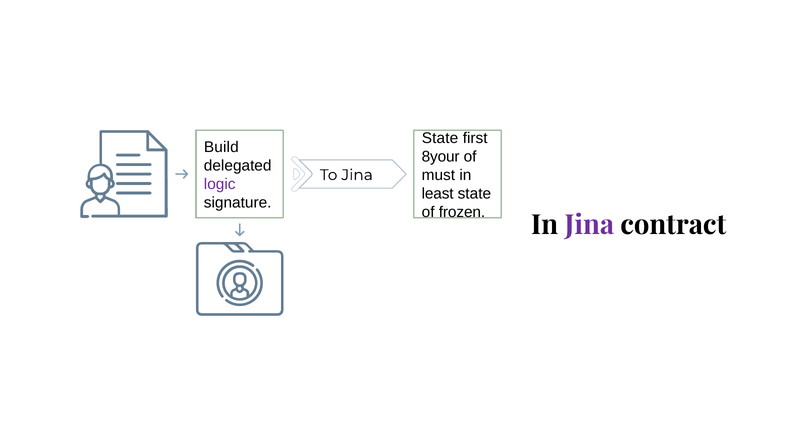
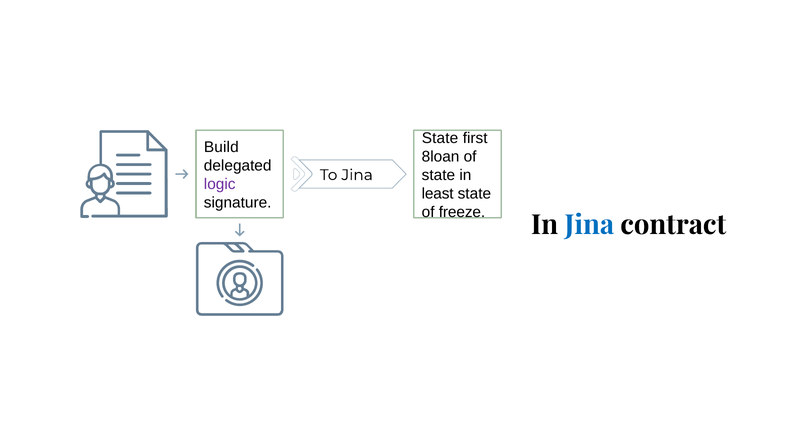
8your: 8your -> 8loan (441, 156)
must: must -> state (438, 175)
frozen: frozen -> freeze (462, 212)
Jina colour: purple -> blue (589, 225)
